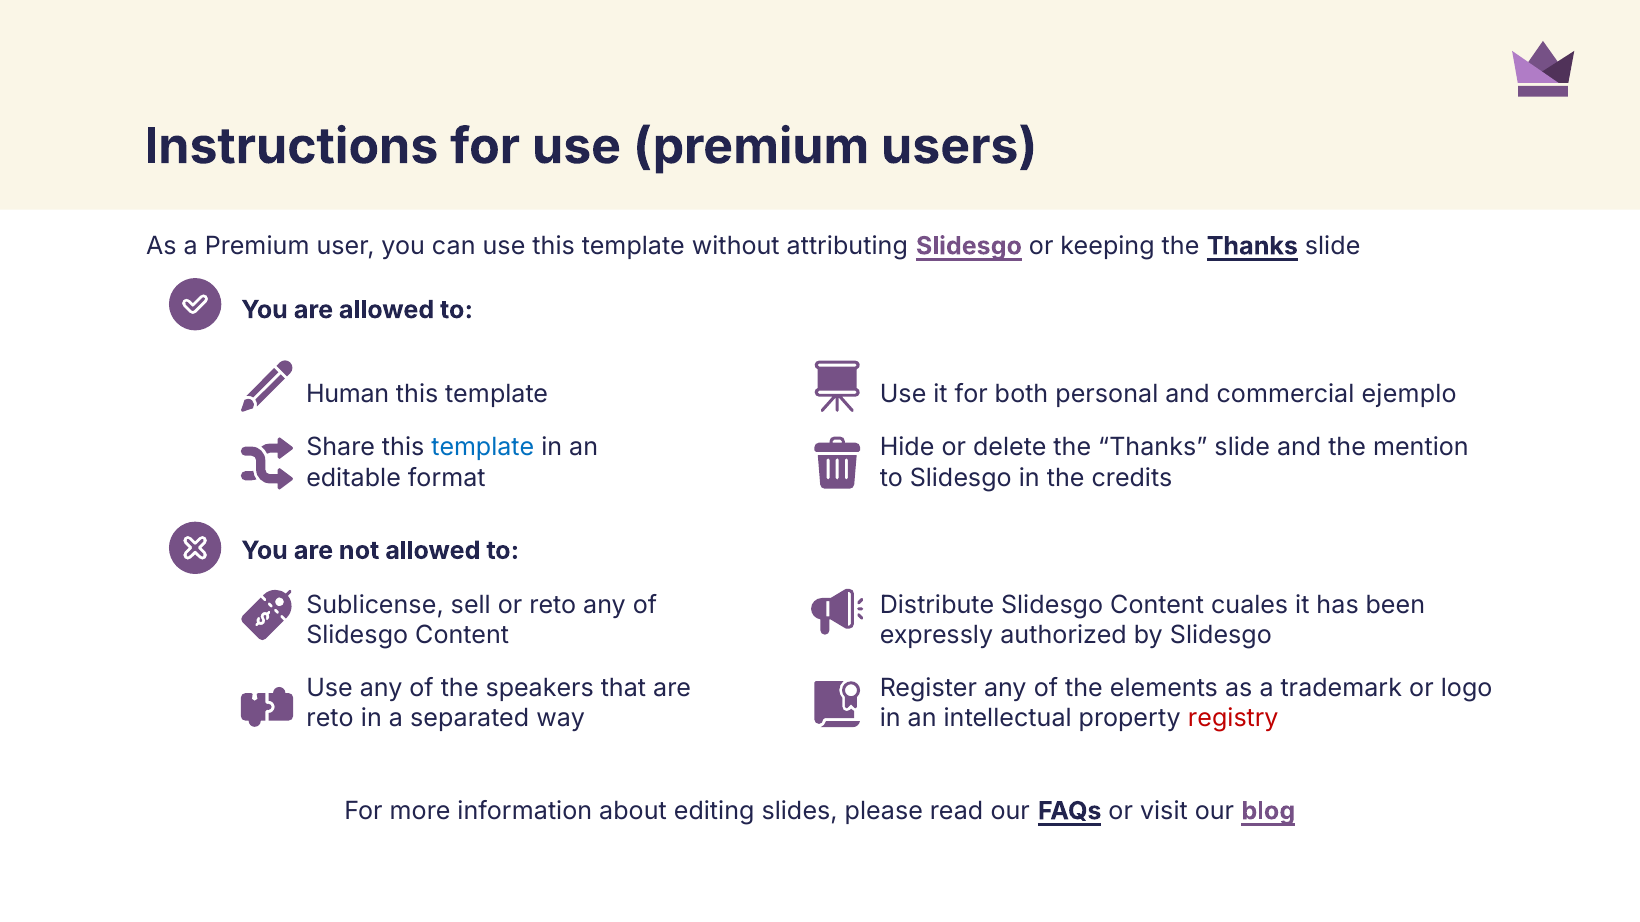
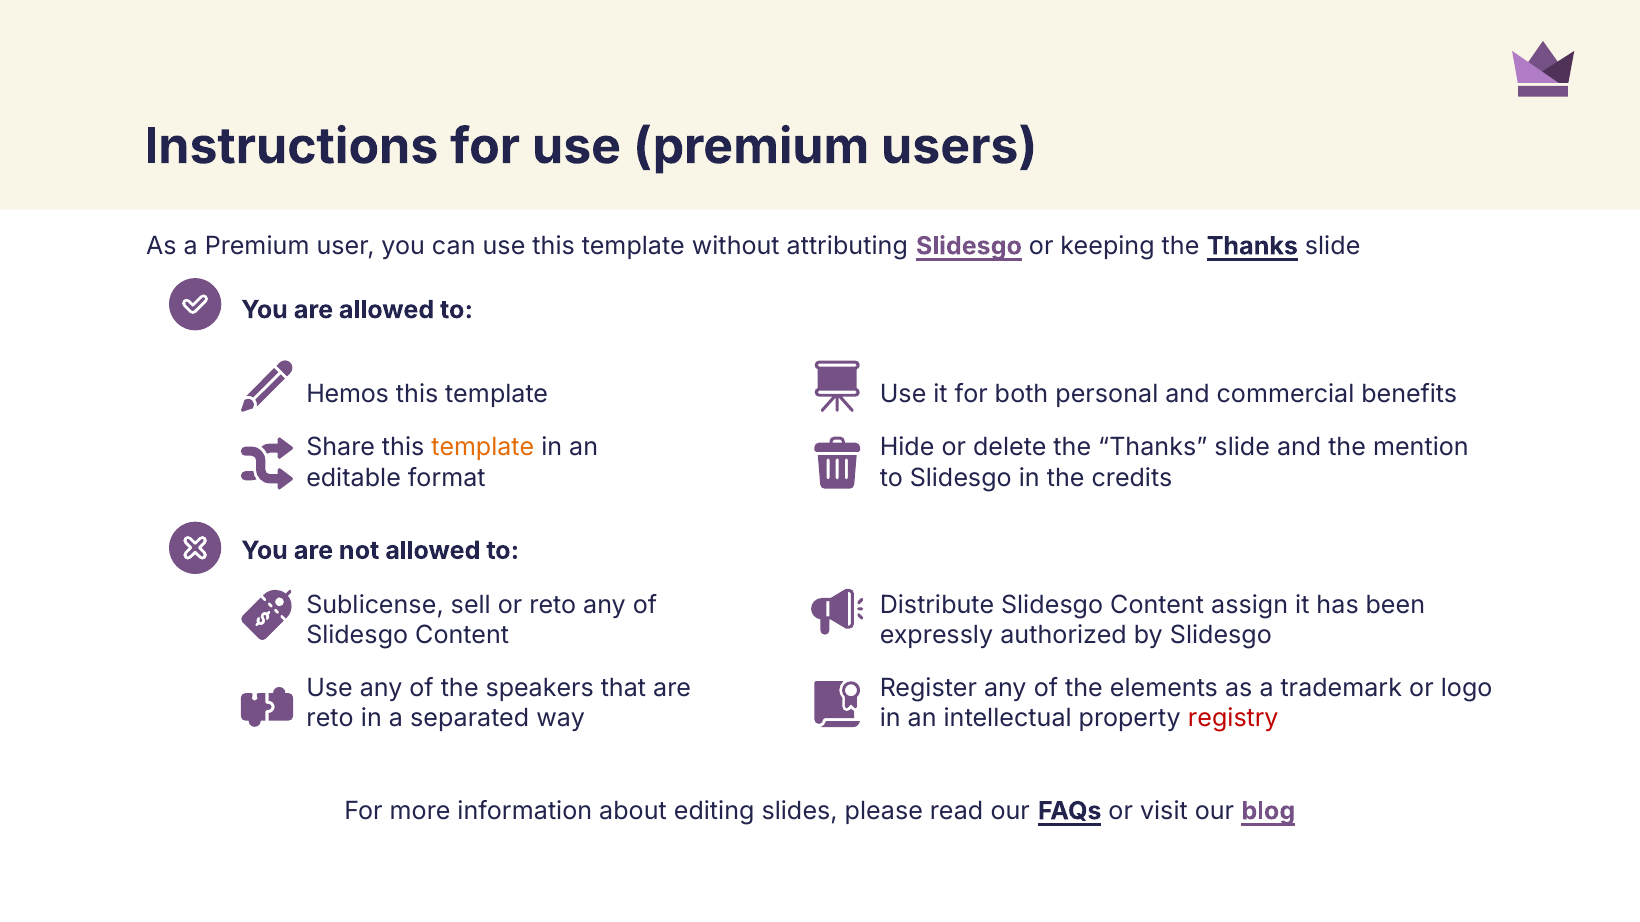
Human: Human -> Hemos (348, 395)
ejemplo: ejemplo -> benefits (1409, 395)
template colour: blue -> orange (483, 448)
cuales: cuales -> assign (1250, 606)
